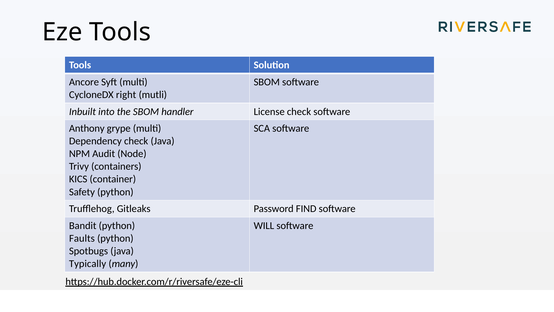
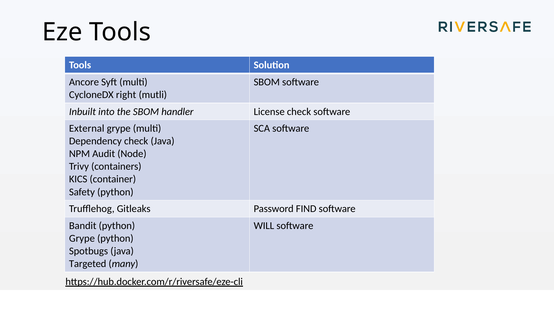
Anthony: Anthony -> External (87, 128)
Faults: Faults -> Grype (82, 238)
Typically: Typically -> Targeted (88, 263)
